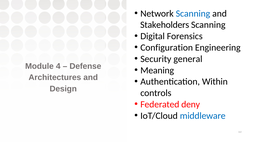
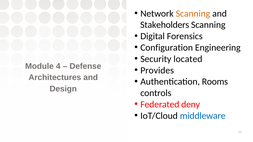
Scanning colour: blue -> orange (193, 14)
general: general -> located (188, 59)
Meaning: Meaning -> Provides (157, 70)
Within: Within -> Rooms (215, 82)
